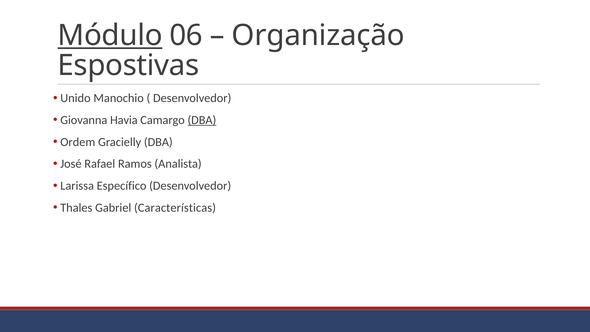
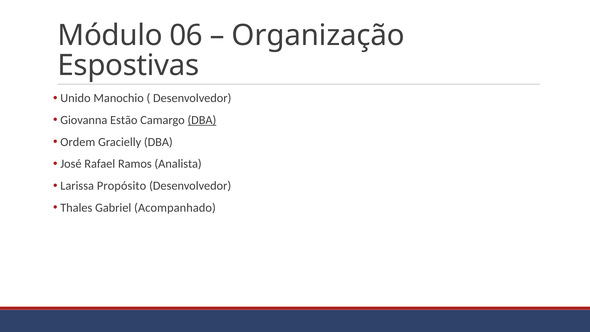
Módulo underline: present -> none (110, 35)
Havia: Havia -> Estão (124, 120)
Específico: Específico -> Propósito (122, 186)
Características: Características -> Acompanhado (175, 208)
